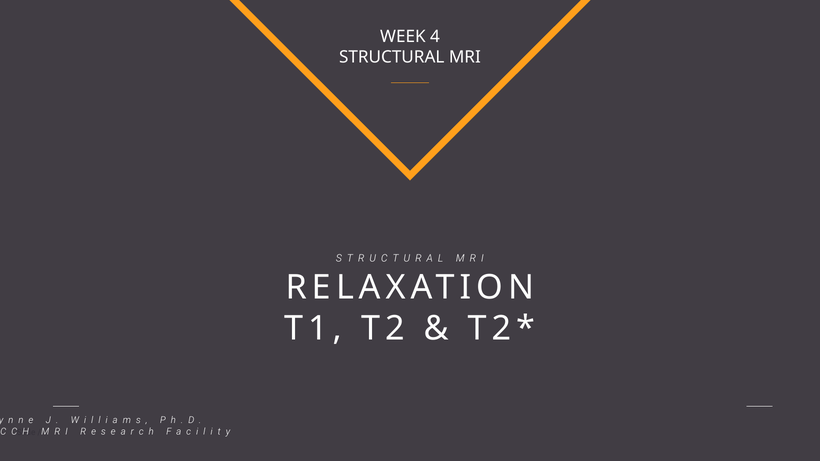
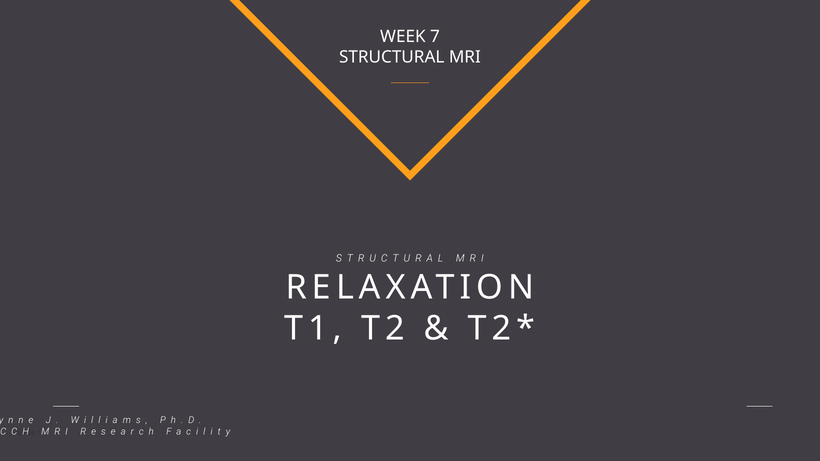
4: 4 -> 7 (435, 37)
